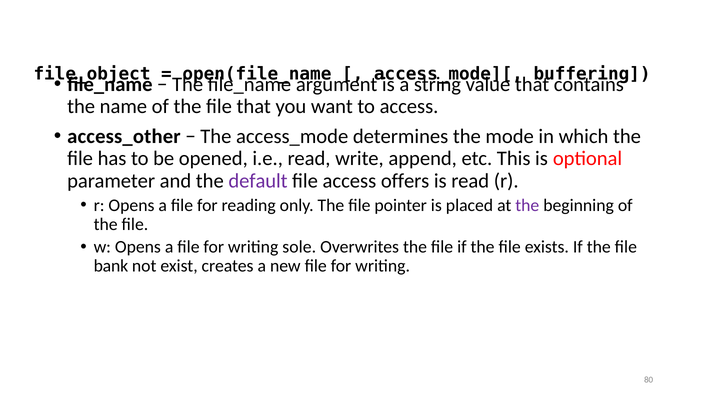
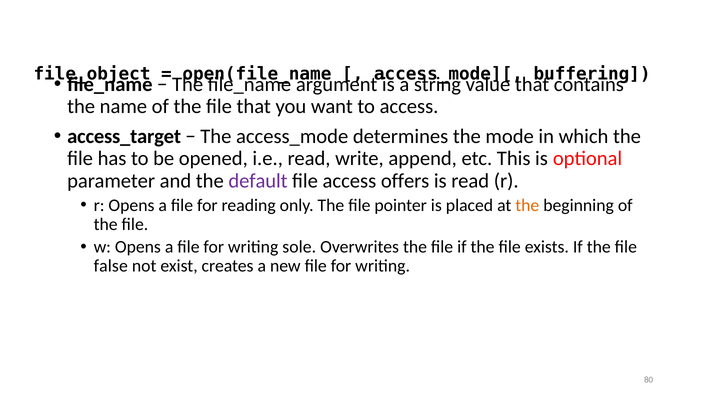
access_other: access_other -> access_target (124, 136)
the colour: purple -> orange (527, 205)
bank: bank -> false (111, 266)
